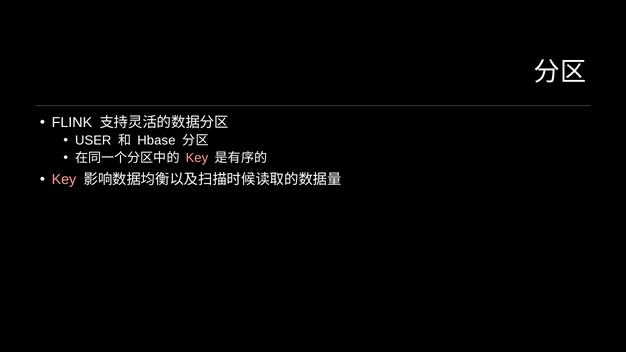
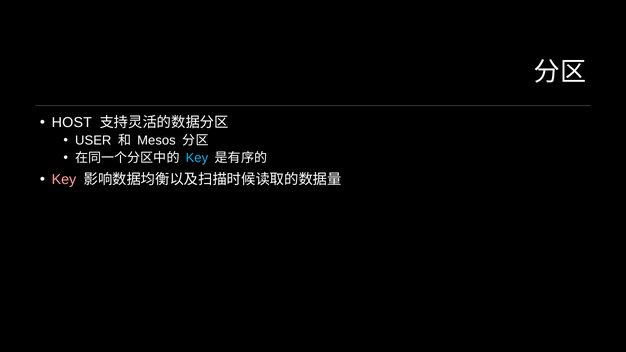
FLINK: FLINK -> HOST (72, 123)
Hbase: Hbase -> Mesos (156, 141)
Key colour: pink -> light blue (197, 158)
